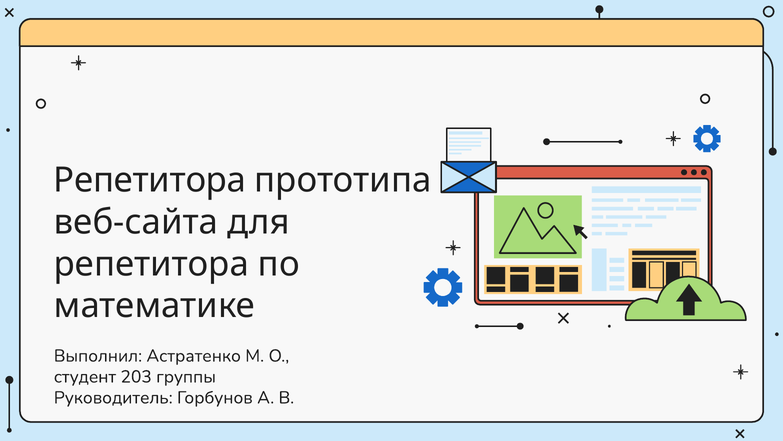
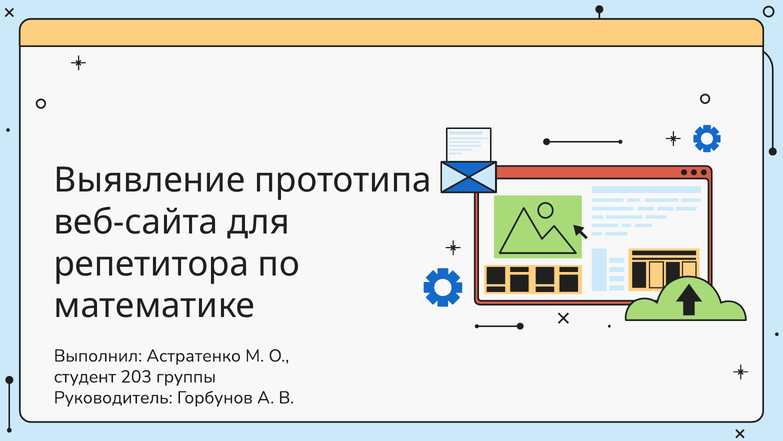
Репетитора: Репетитора -> Выявление (150, 180)
